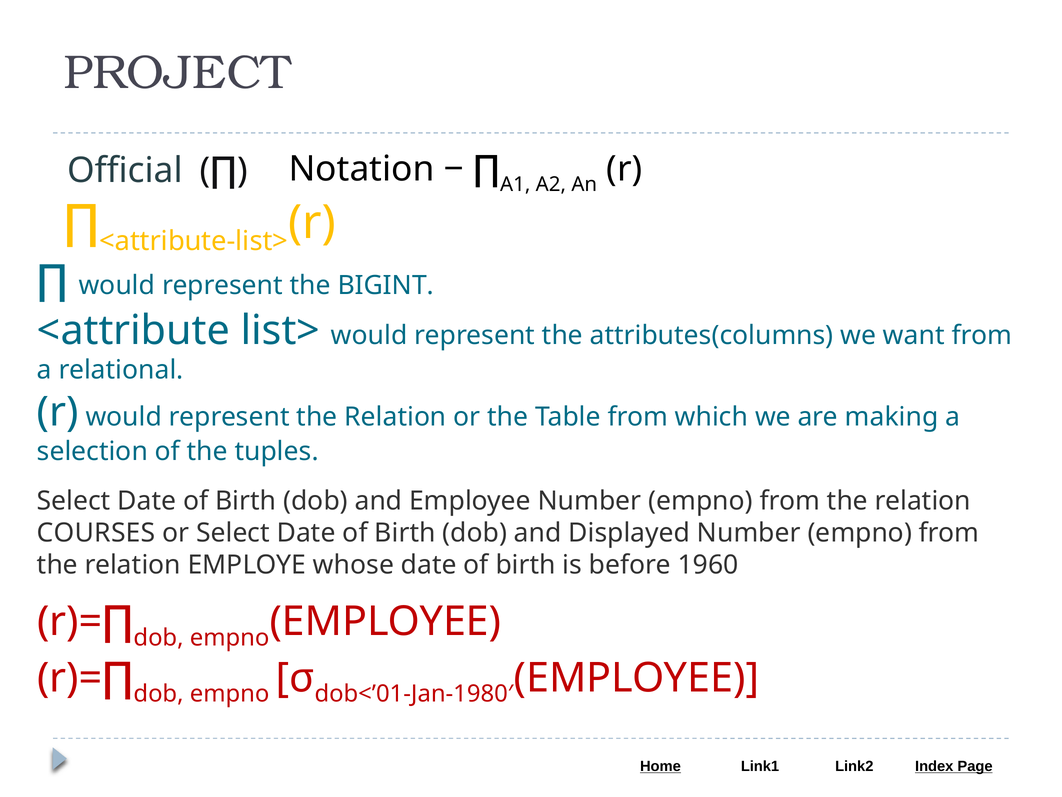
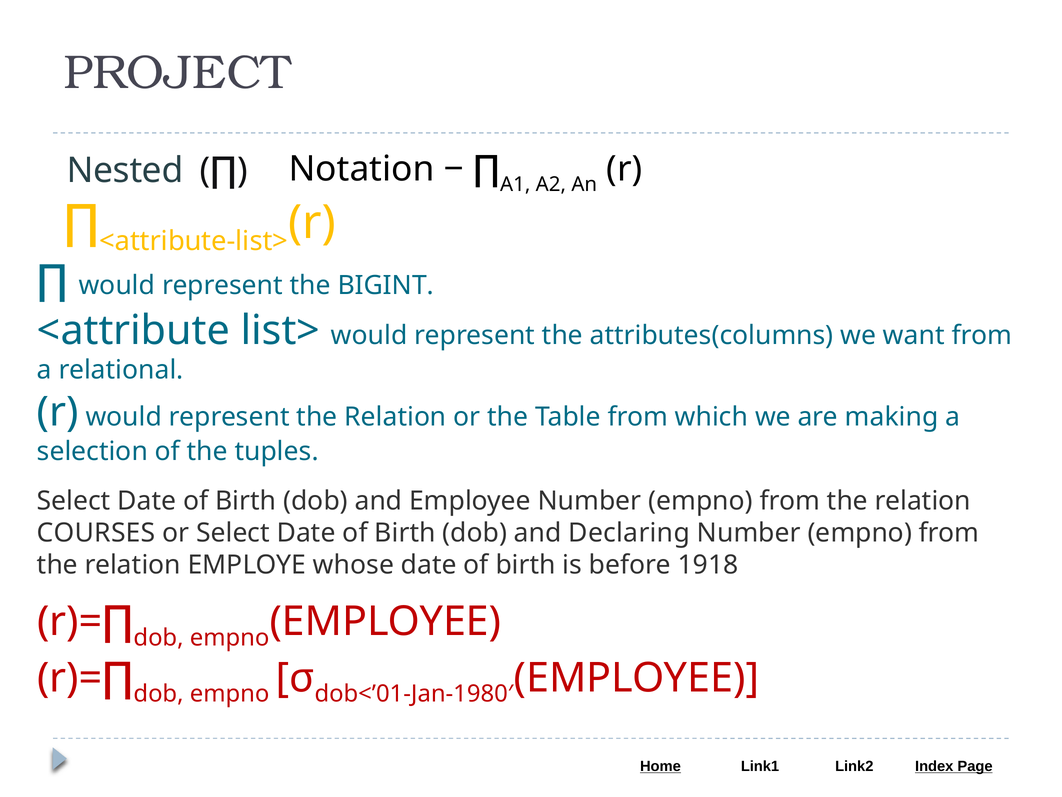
Official: Official -> Nested (125, 171)
Displayed: Displayed -> Declaring (629, 533)
1960: 1960 -> 1918 (708, 565)
